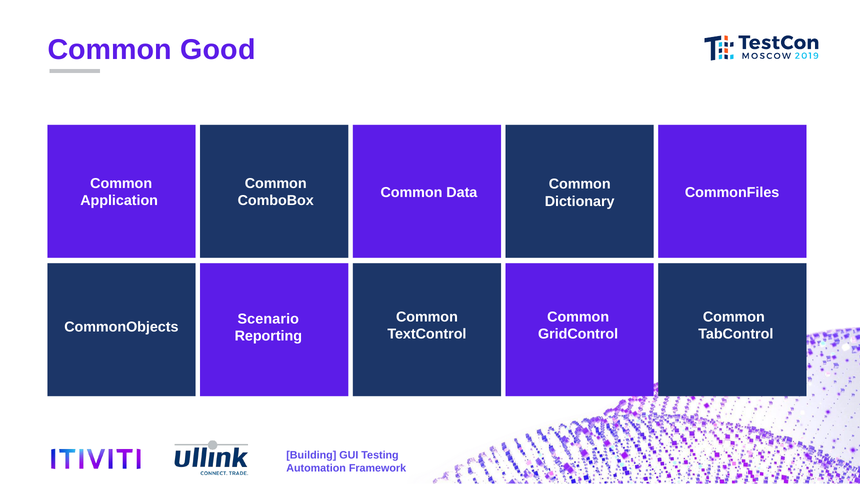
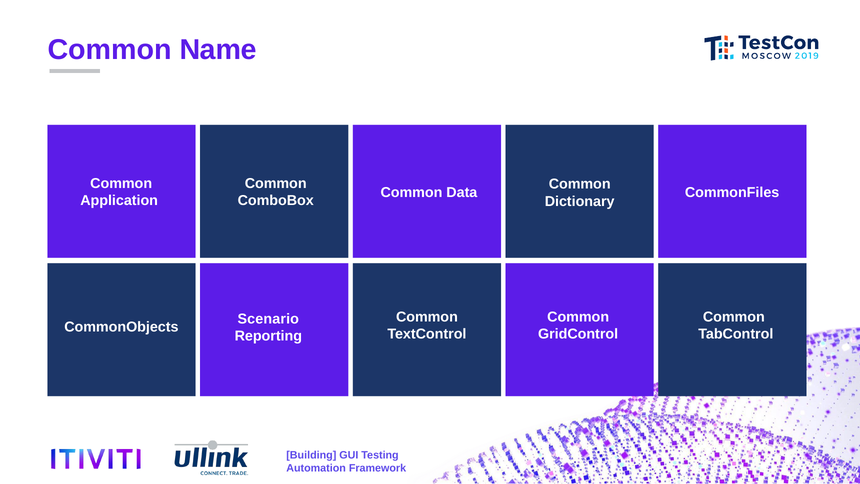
Good: Good -> Name (218, 50)
